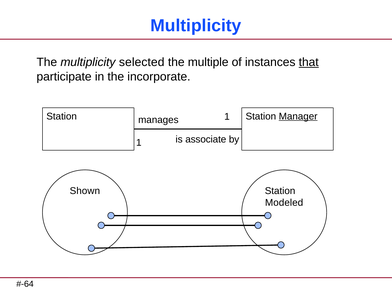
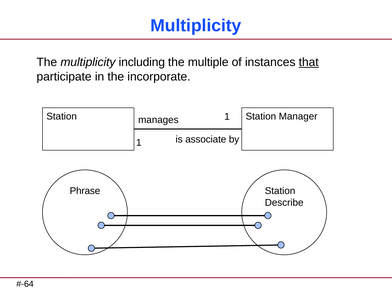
selected: selected -> including (142, 62)
Manager underline: present -> none (298, 116)
Shown: Shown -> Phrase (85, 191)
Modeled: Modeled -> Describe (284, 203)
